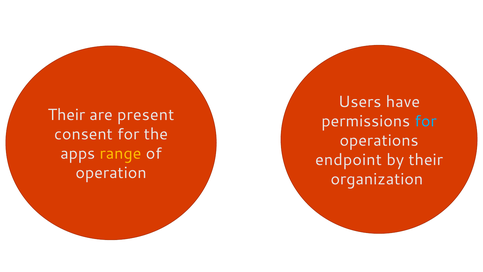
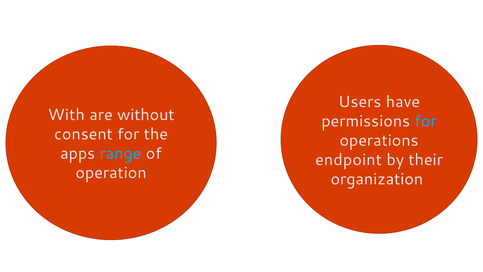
Their: Their -> With (66, 115)
present: present -> without (146, 115)
range colour: yellow -> light blue (120, 153)
